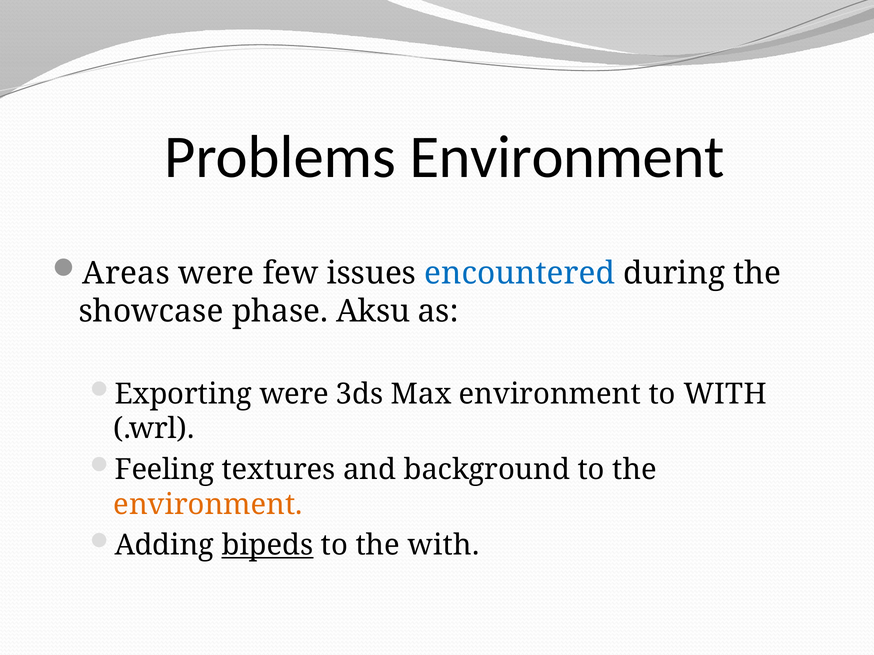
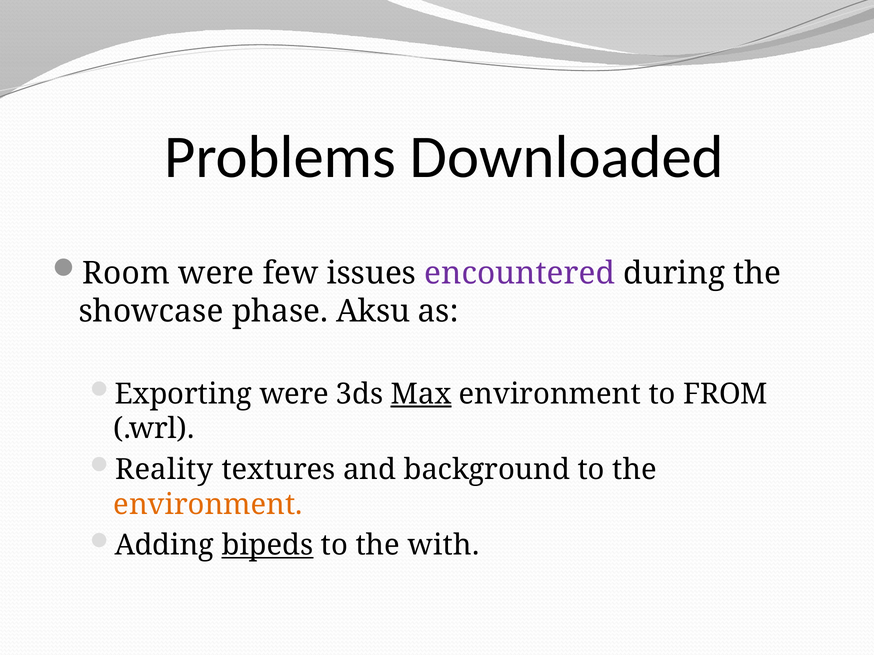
Problems Environment: Environment -> Downloaded (567, 157)
Areas: Areas -> Room (126, 274)
encountered colour: blue -> purple (520, 274)
Max underline: none -> present (421, 394)
to WITH: WITH -> FROM (725, 394)
Feeling: Feeling -> Reality (164, 470)
